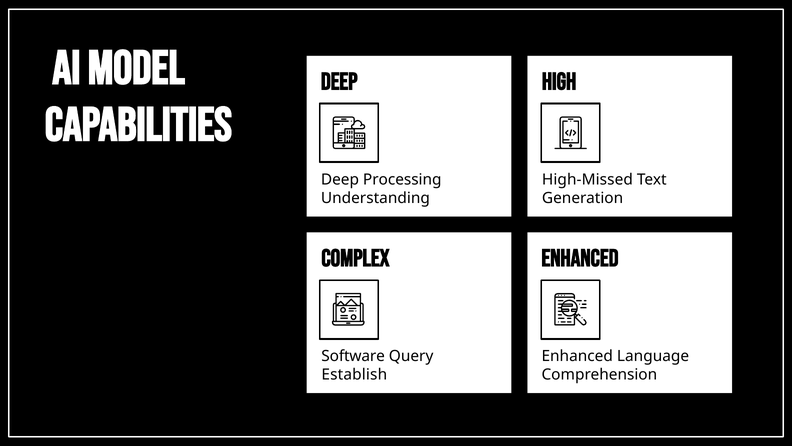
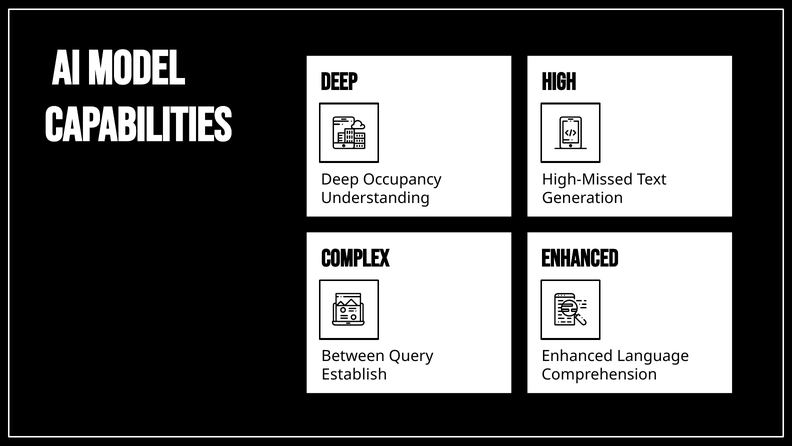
Processing: Processing -> Occupancy (402, 180)
Software: Software -> Between (353, 356)
